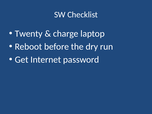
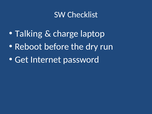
Twenty: Twenty -> Talking (29, 34)
